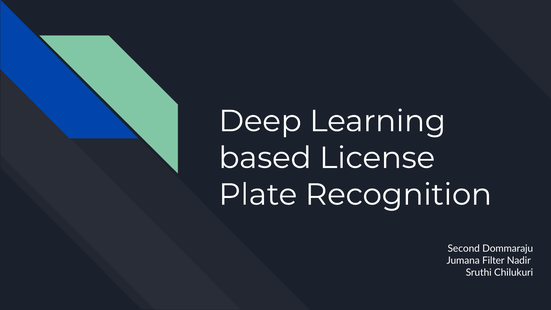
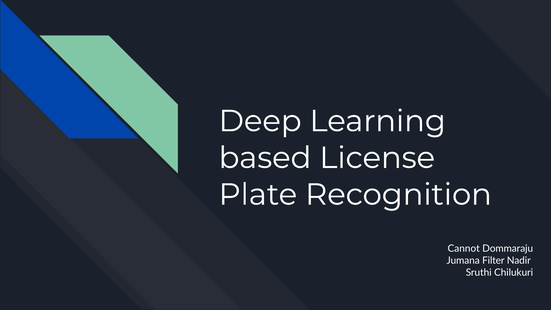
Second: Second -> Cannot (464, 248)
